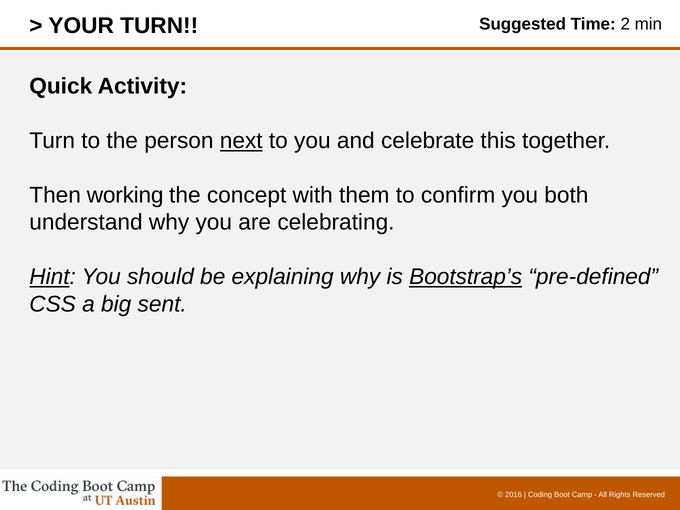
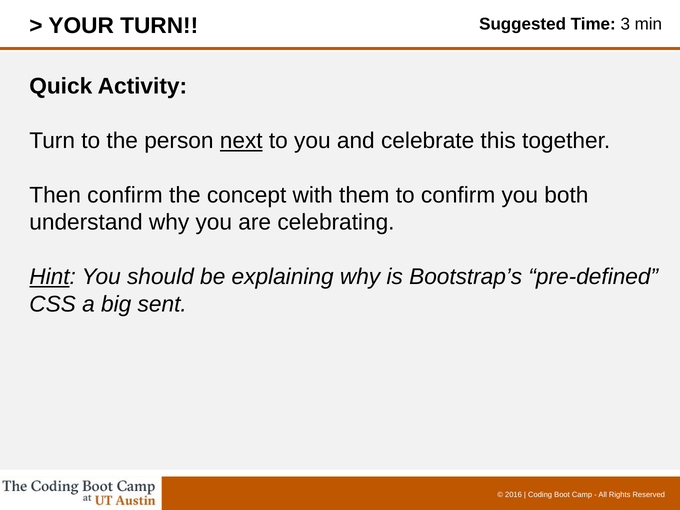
2: 2 -> 3 (625, 24)
Then working: working -> confirm (125, 195)
Bootstrap’s underline: present -> none (466, 277)
